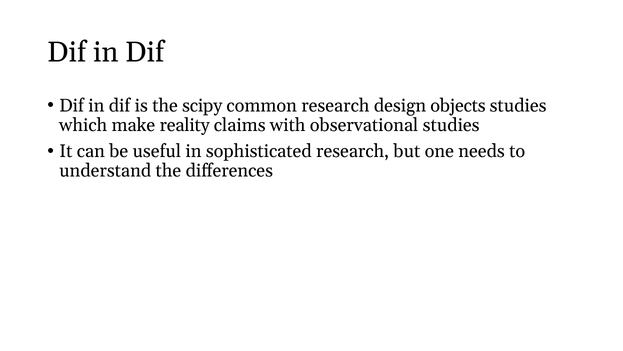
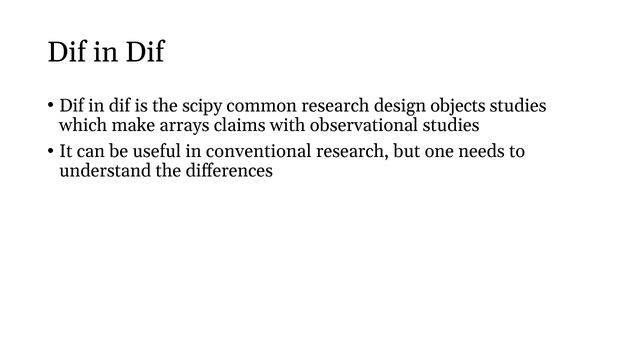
reality: reality -> arrays (185, 125)
sophisticated: sophisticated -> conventional (259, 151)
